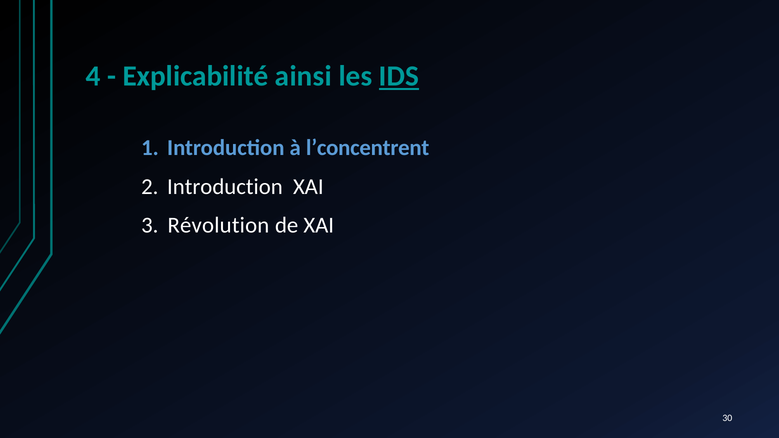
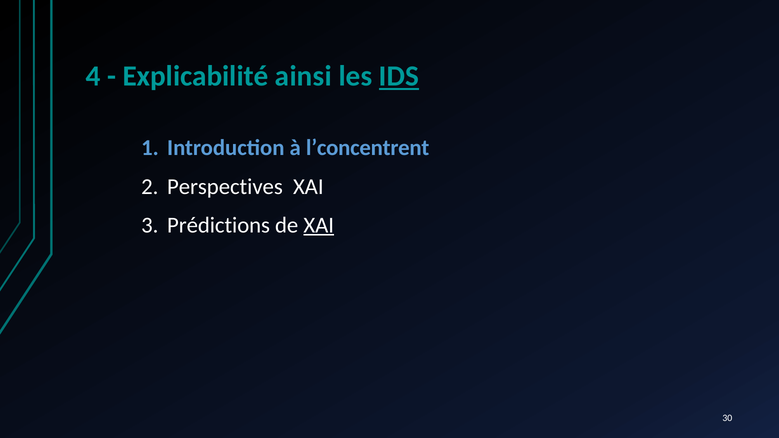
Introduction: Introduction -> Perspectives (225, 187)
Révolution: Révolution -> Prédictions (219, 225)
XAI underline: none -> present (319, 225)
